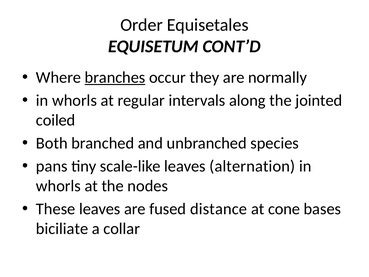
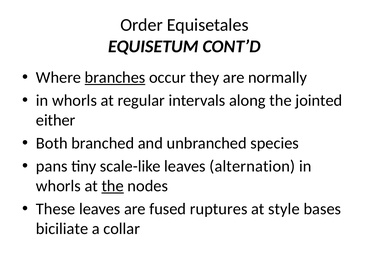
coiled: coiled -> either (56, 120)
the underline: none -> present (113, 186)
distance: distance -> ruptures (219, 209)
cone: cone -> style (284, 209)
